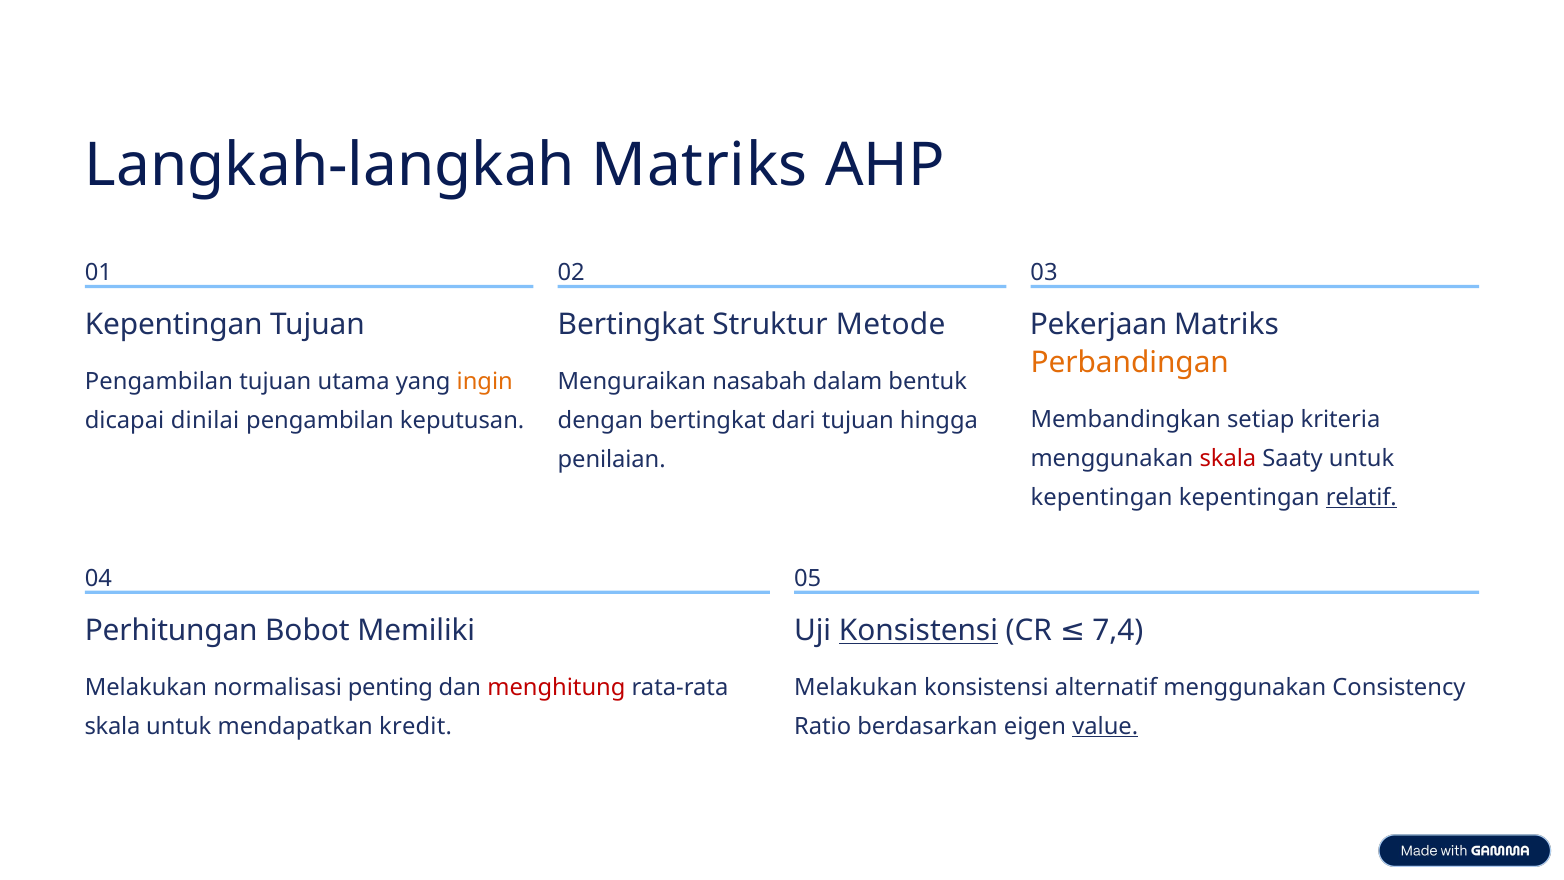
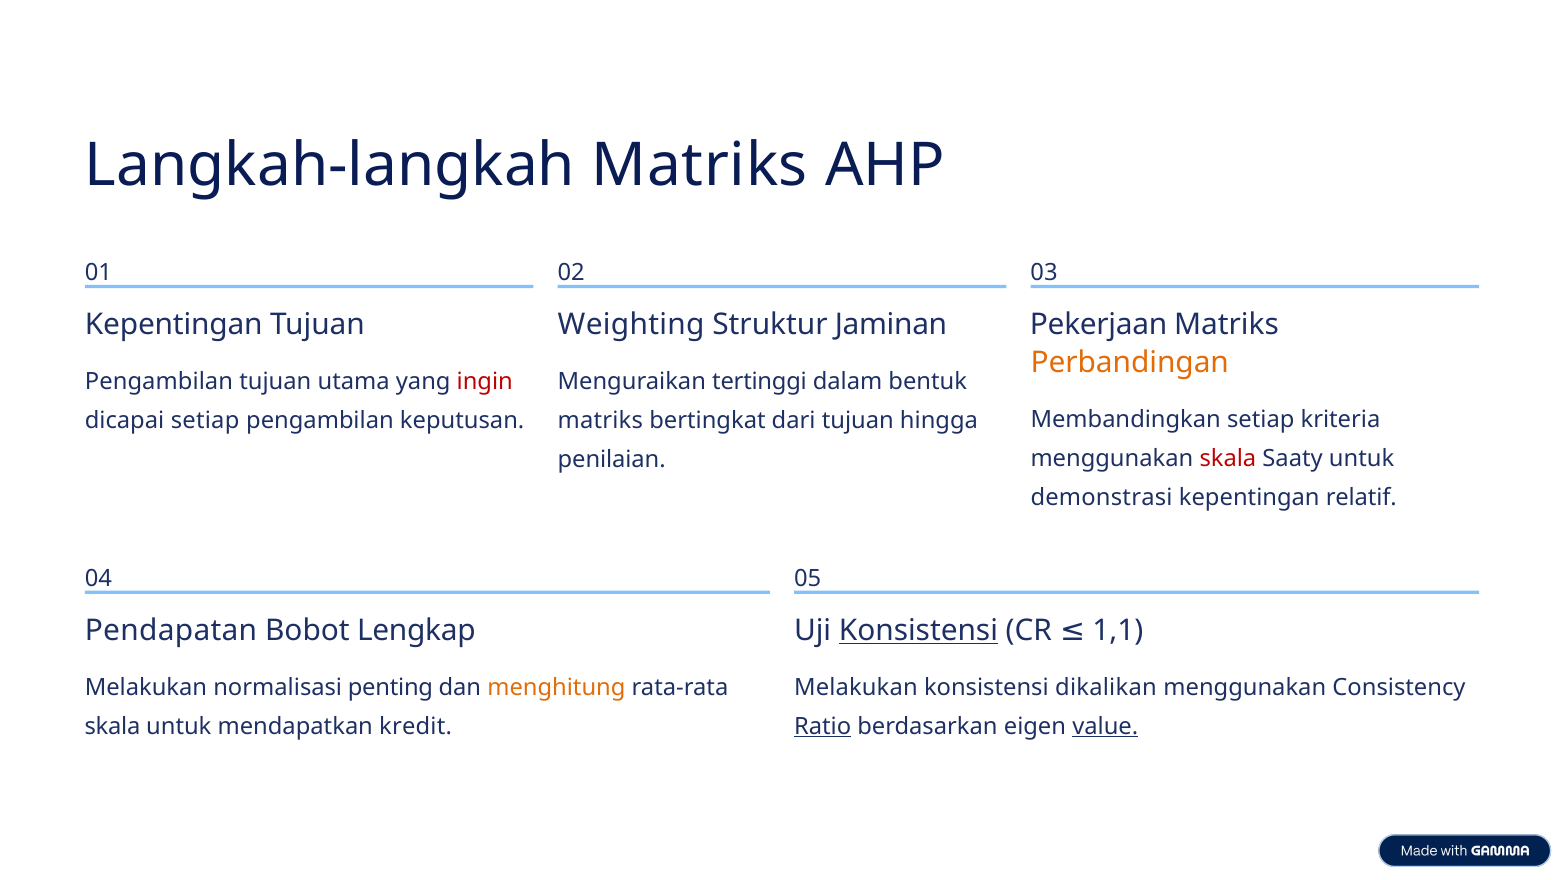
Bertingkat: Bertingkat -> Weighting (631, 325)
Metode: Metode -> Jaminan (891, 325)
ingin colour: orange -> red (485, 382)
nasabah: nasabah -> tertinggi (759, 382)
dicapai dinilai: dinilai -> setiap (205, 421)
dengan: dengan -> matriks (600, 421)
kepentingan: kepentingan -> demonstrasi (1102, 497)
relatif underline: present -> none (1361, 497)
Perhitungan: Perhitungan -> Pendapatan (171, 631)
Memiliki: Memiliki -> Lengkap (416, 631)
7,4: 7,4 -> 1,1 (1118, 631)
menghitung colour: red -> orange (556, 688)
alternatif: alternatif -> dikalikan (1106, 688)
Ratio underline: none -> present (823, 726)
